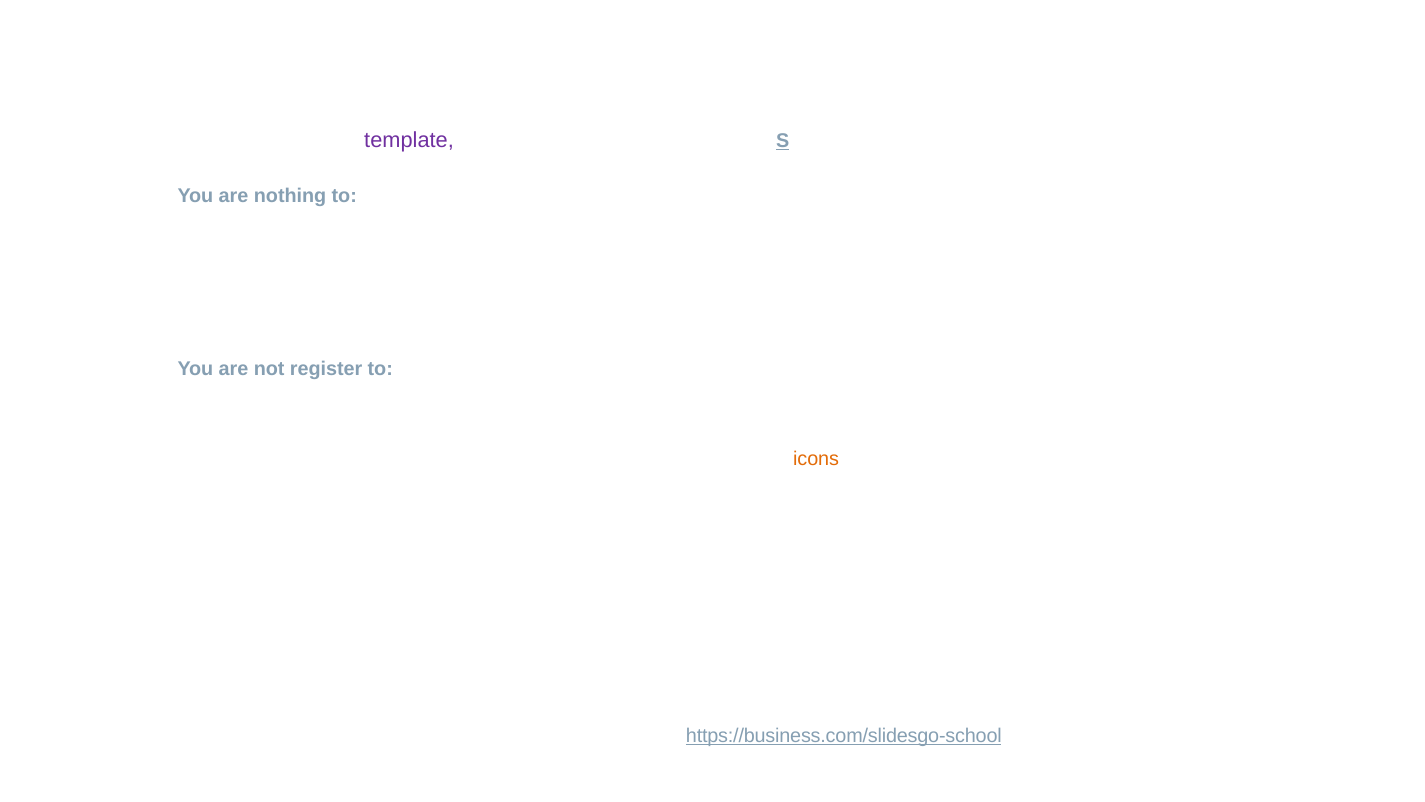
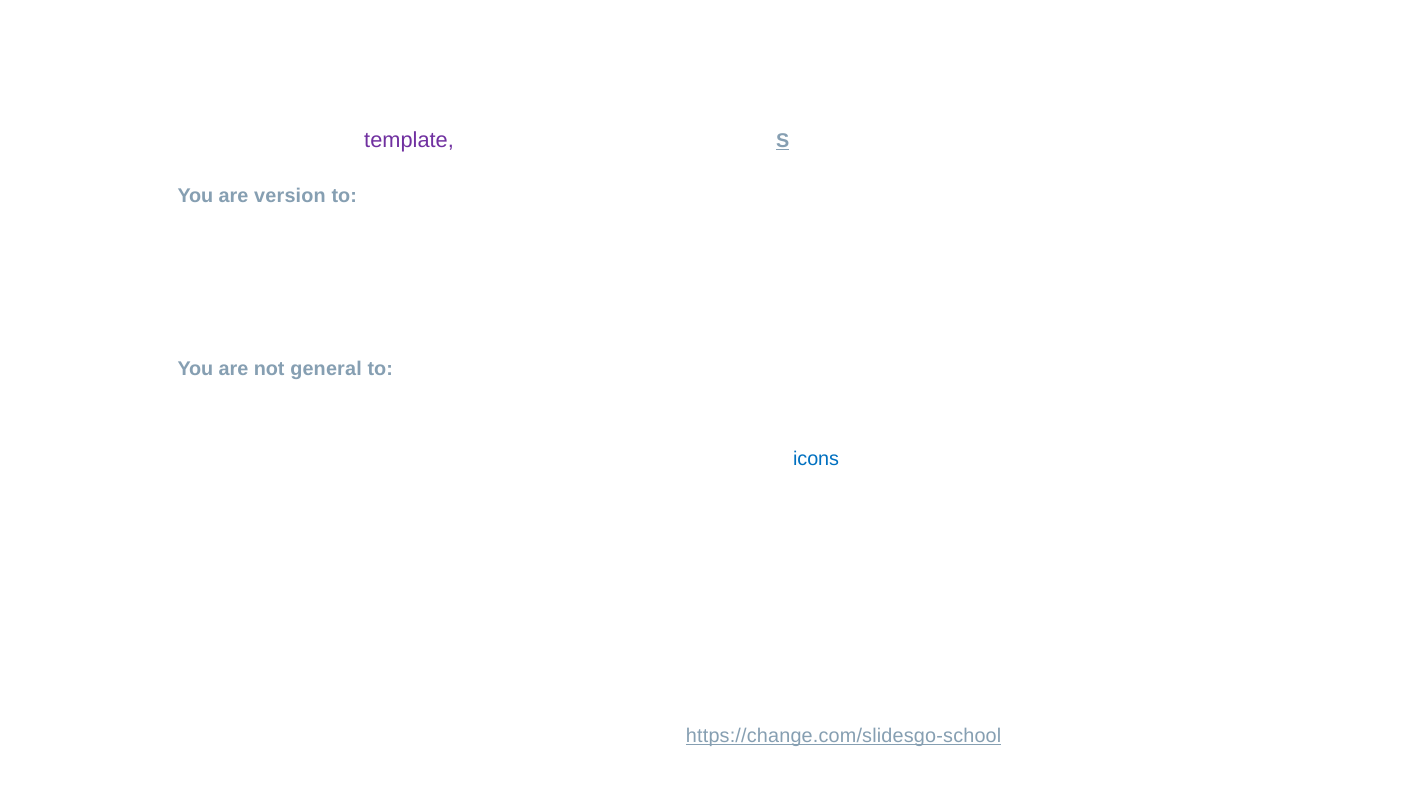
are nothing: nothing -> version (290, 196)
not register: register -> general (326, 369)
icons colour: orange -> blue (816, 458)
https://business.com/slidesgo-school: https://business.com/slidesgo-school -> https://change.com/slidesgo-school (844, 735)
